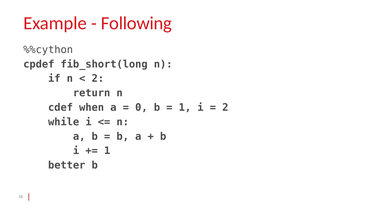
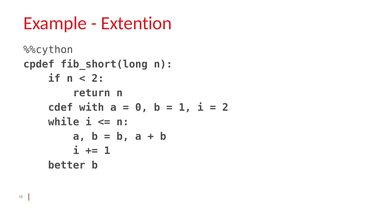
Following: Following -> Extention (136, 23)
when: when -> with (92, 107)
